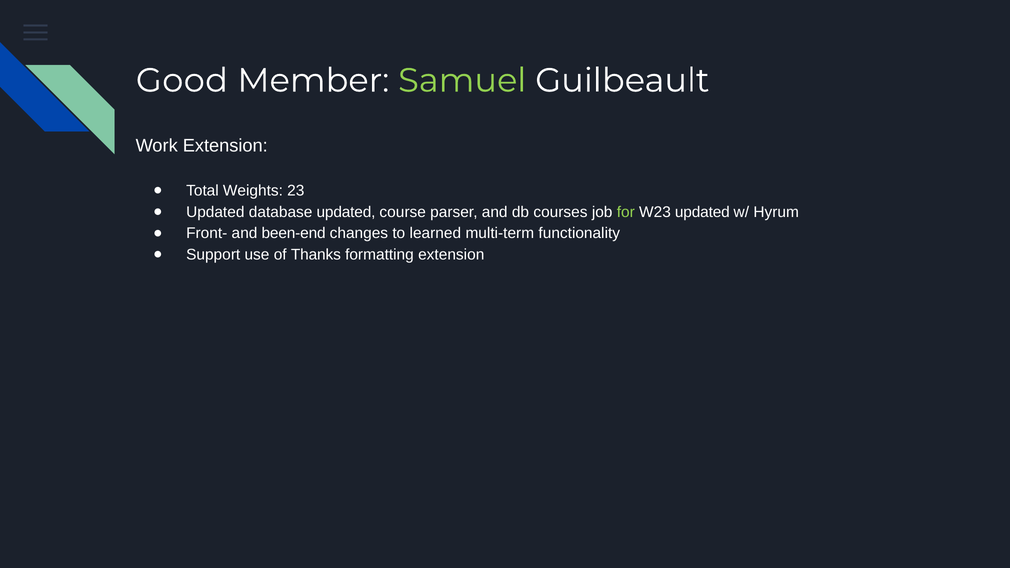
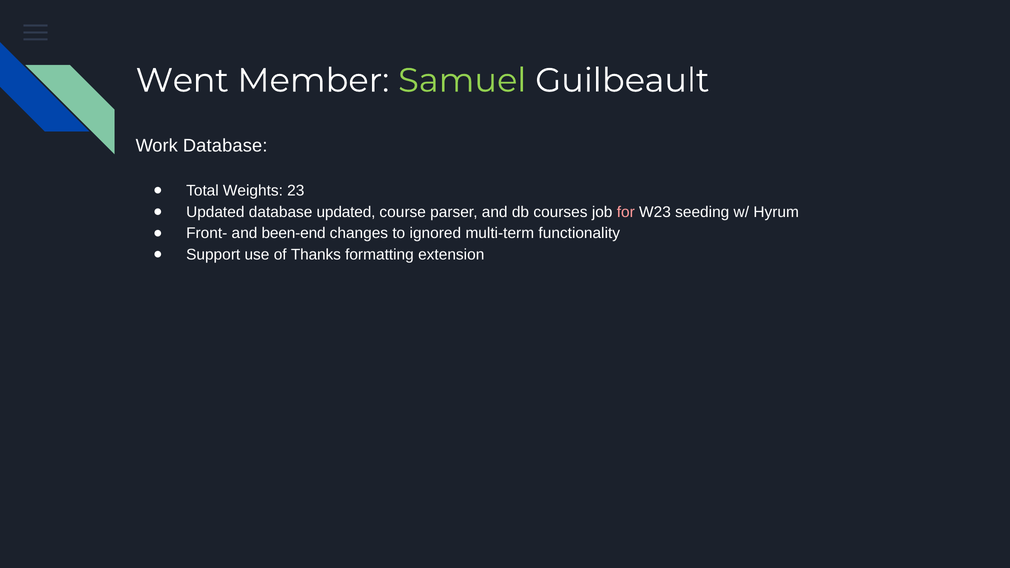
Good: Good -> Went (182, 81)
Work Extension: Extension -> Database (225, 146)
for colour: light green -> pink (626, 212)
W23 updated: updated -> seeding (702, 212)
learned: learned -> ignored (435, 233)
